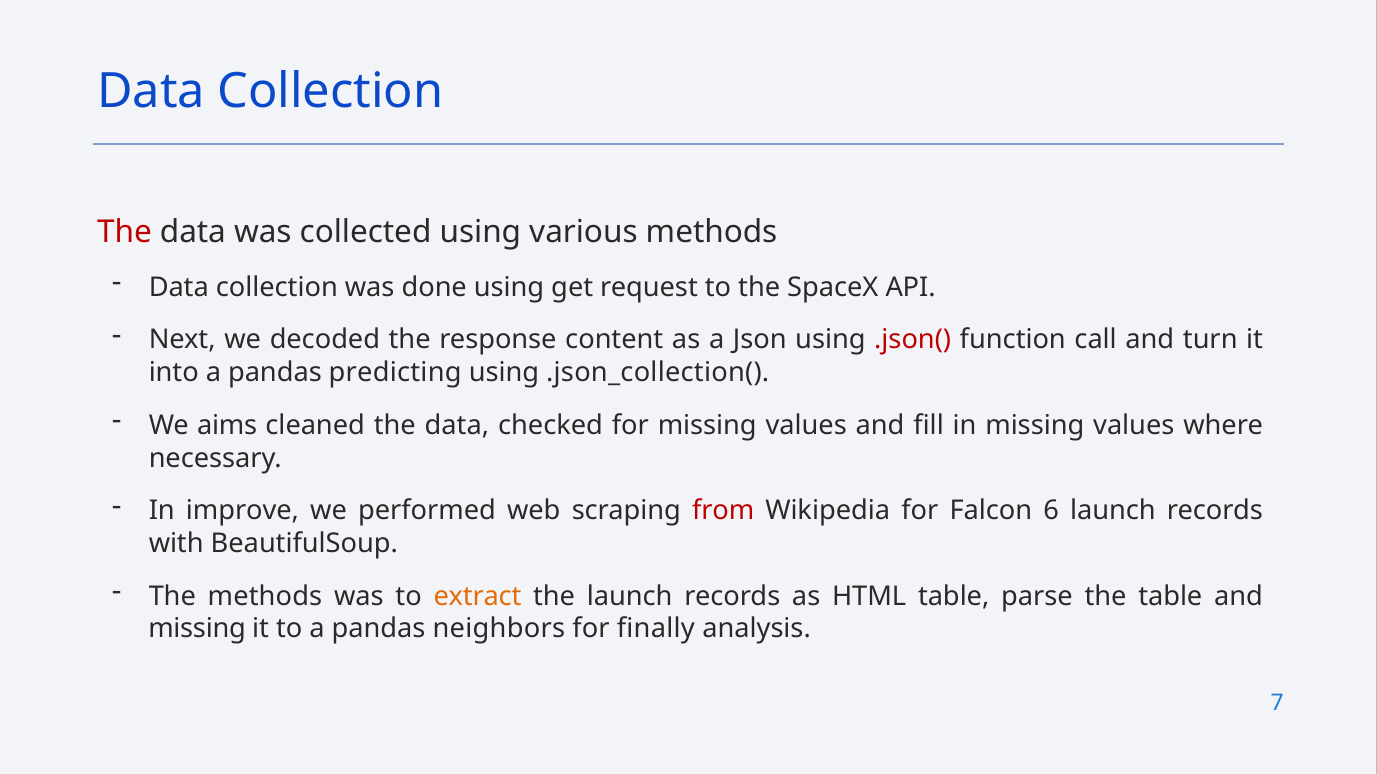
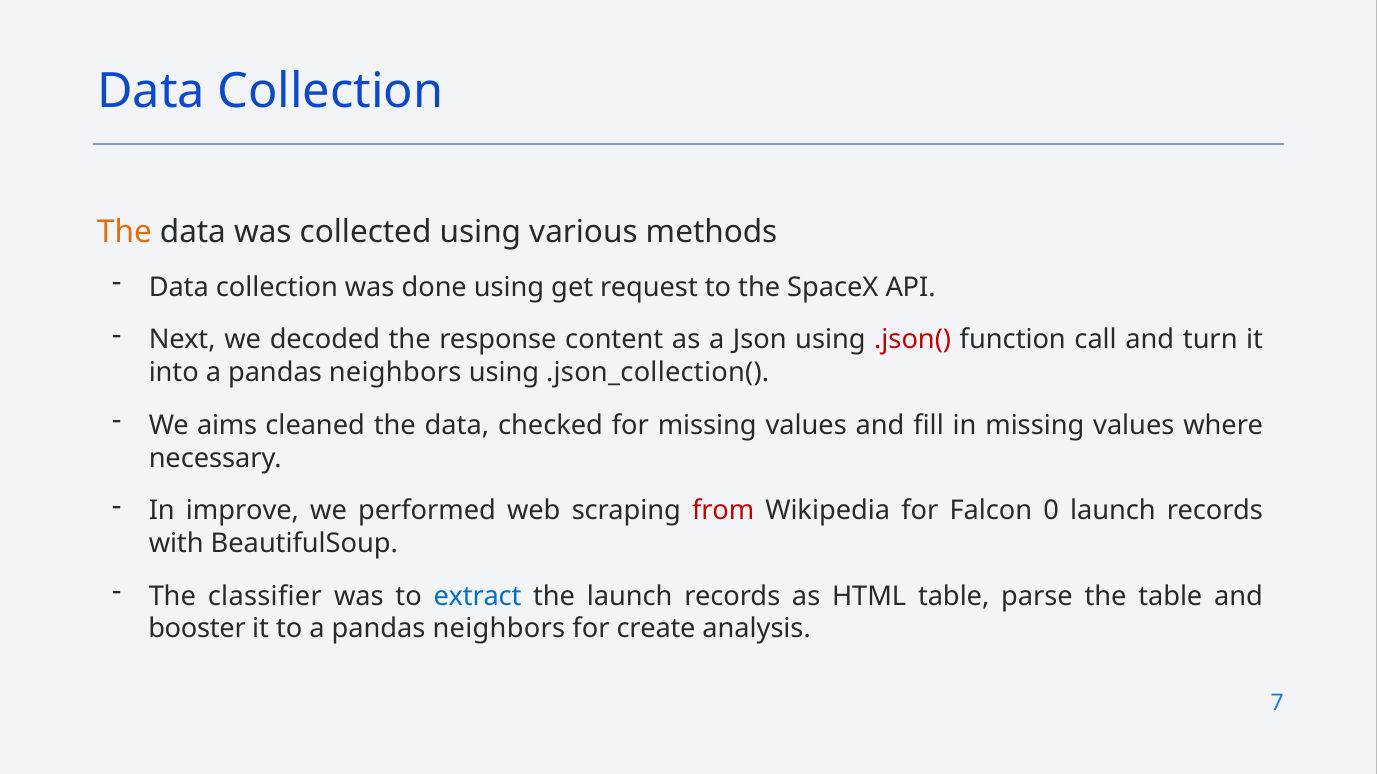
The colour: red -> orange (124, 232)
into a pandas predicting: predicting -> neighbors (395, 373)
6: 6 -> 0 (1051, 511)
The methods: methods -> classifier (265, 597)
extract colour: orange -> blue (477, 597)
missing: missing -> booster (197, 629)
finally: finally -> create (656, 629)
